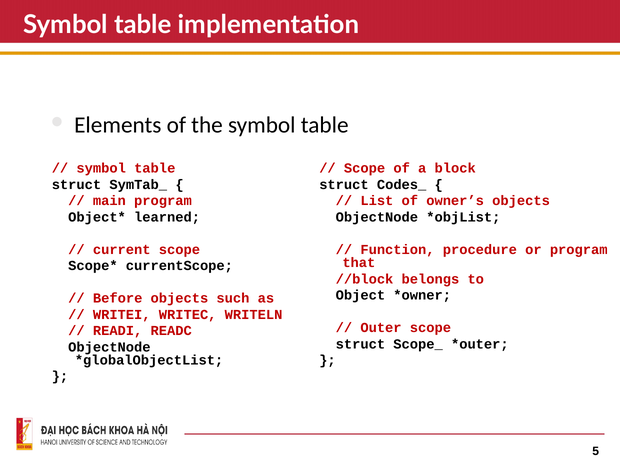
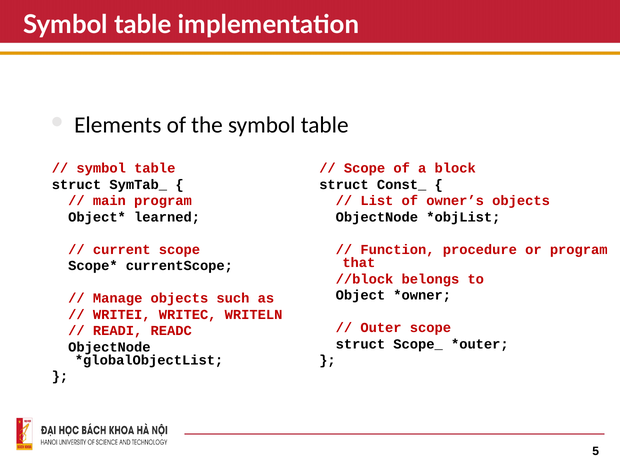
Codes_: Codes_ -> Const_ (402, 185)
Before: Before -> Manage (118, 298)
